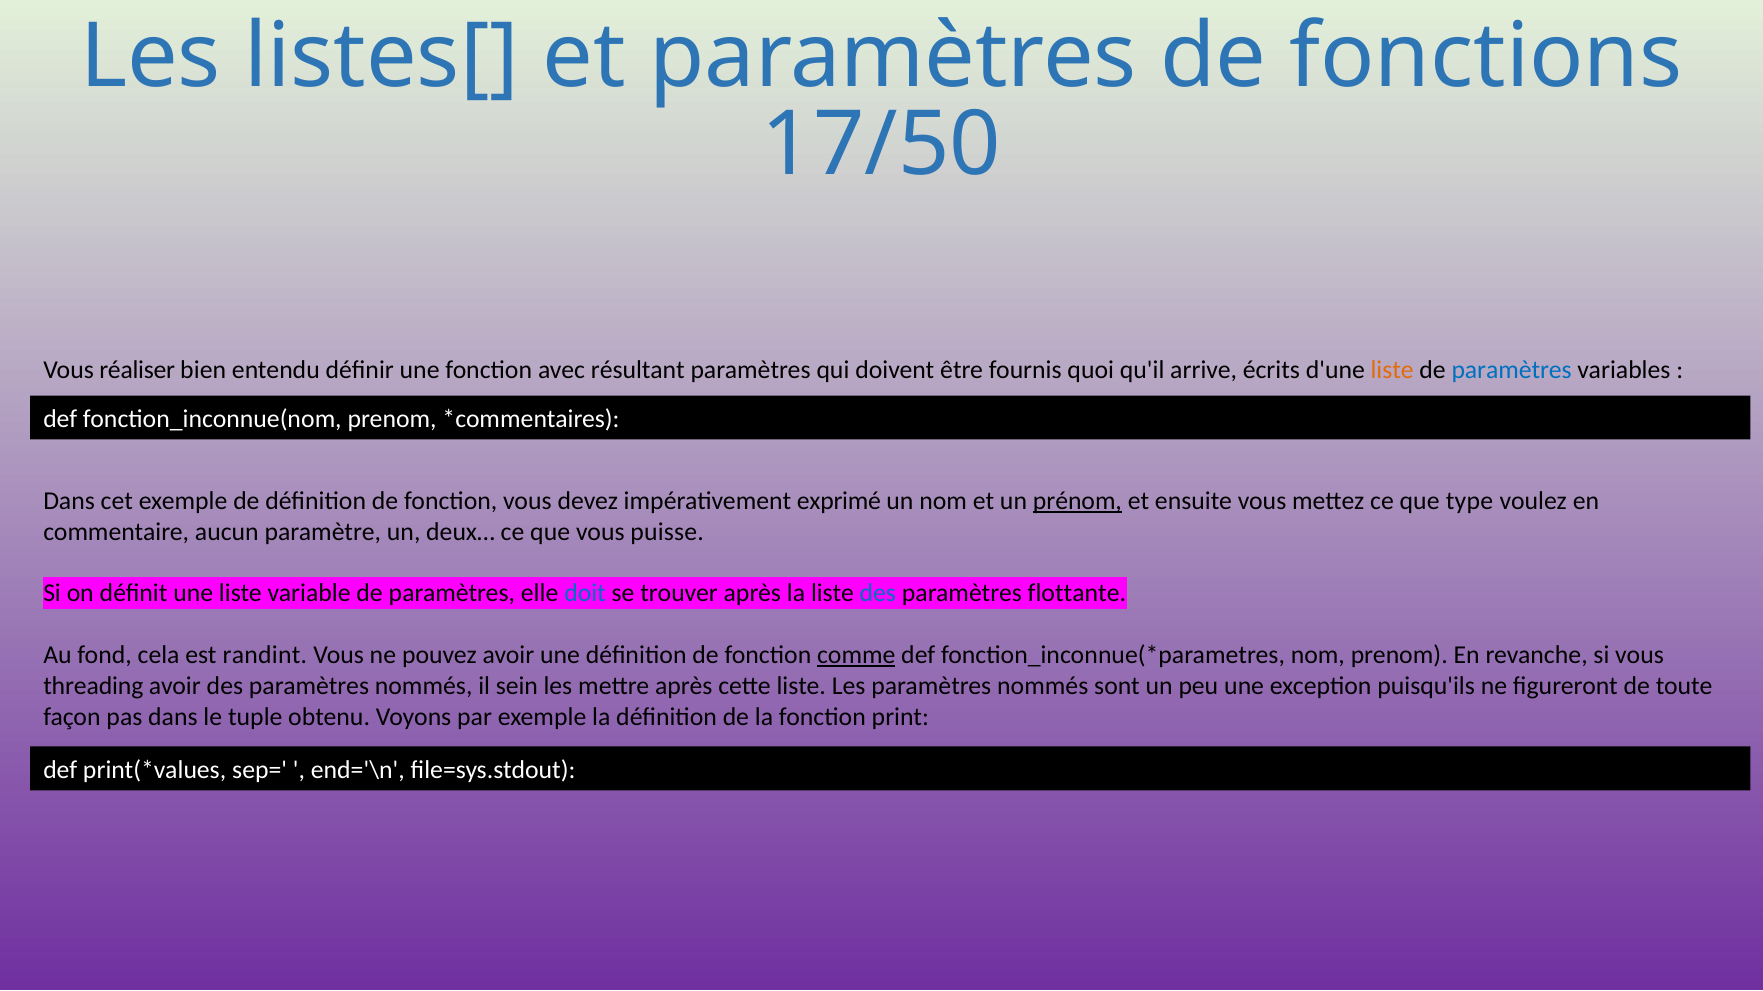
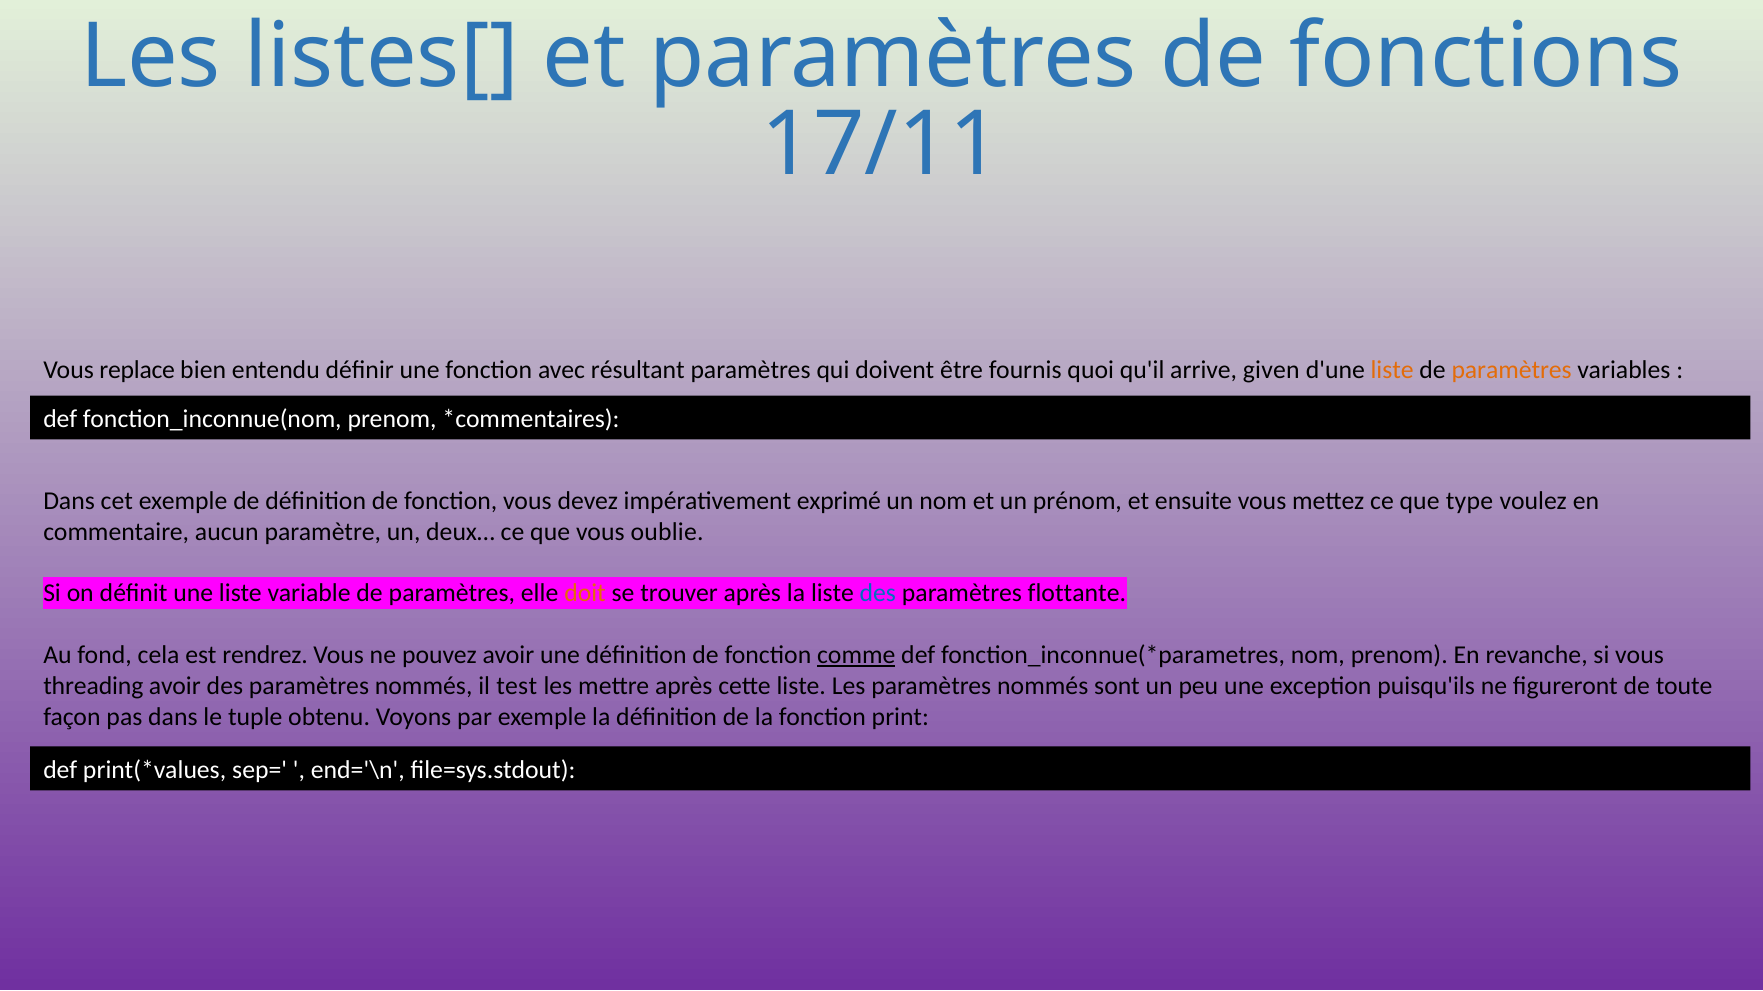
17/50: 17/50 -> 17/11 (882, 145)
réaliser: réaliser -> replace (137, 370)
écrits: écrits -> given (1271, 370)
paramètres colour: blue -> orange (1512, 370)
prénom underline: present -> none (1077, 501)
puisse: puisse -> oublie (667, 532)
doit colour: blue -> orange (585, 594)
randint: randint -> rendrez (265, 655)
sein: sein -> test (517, 686)
